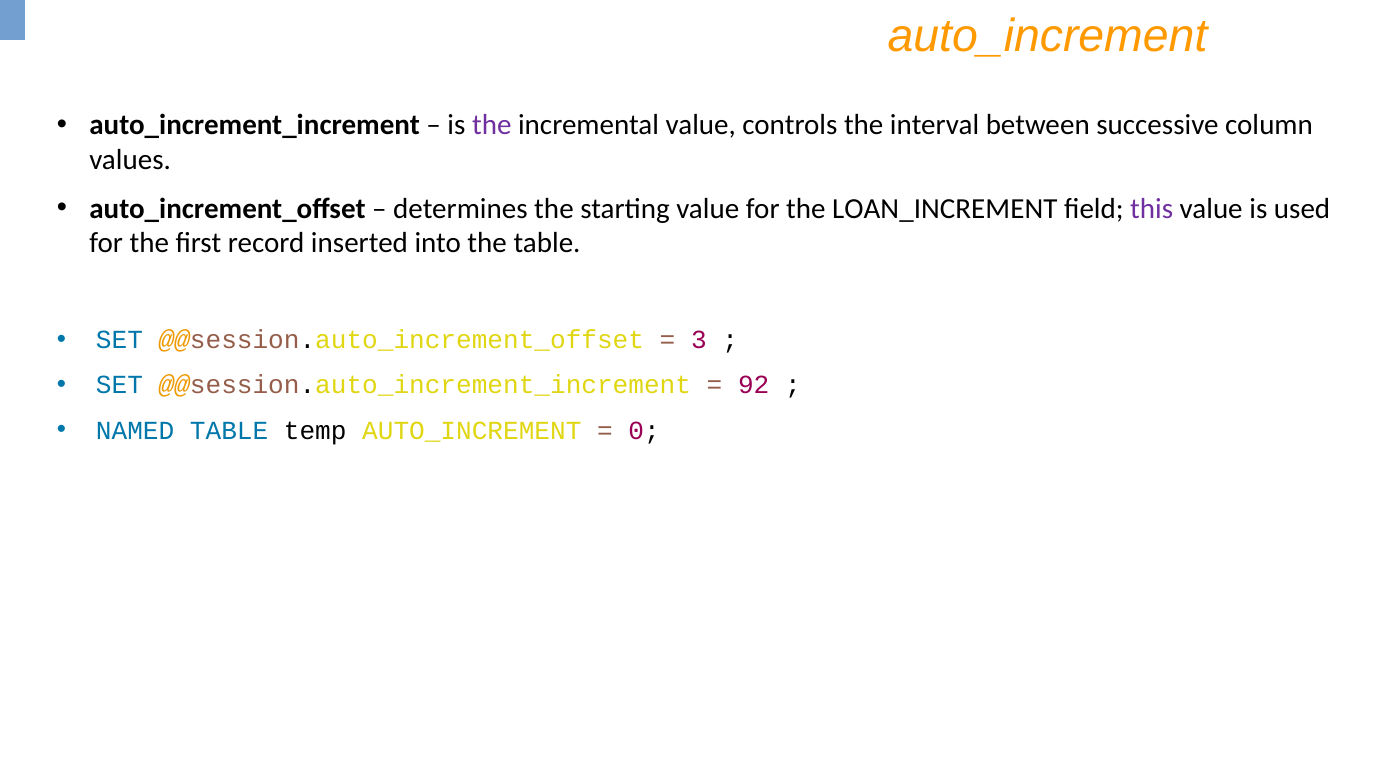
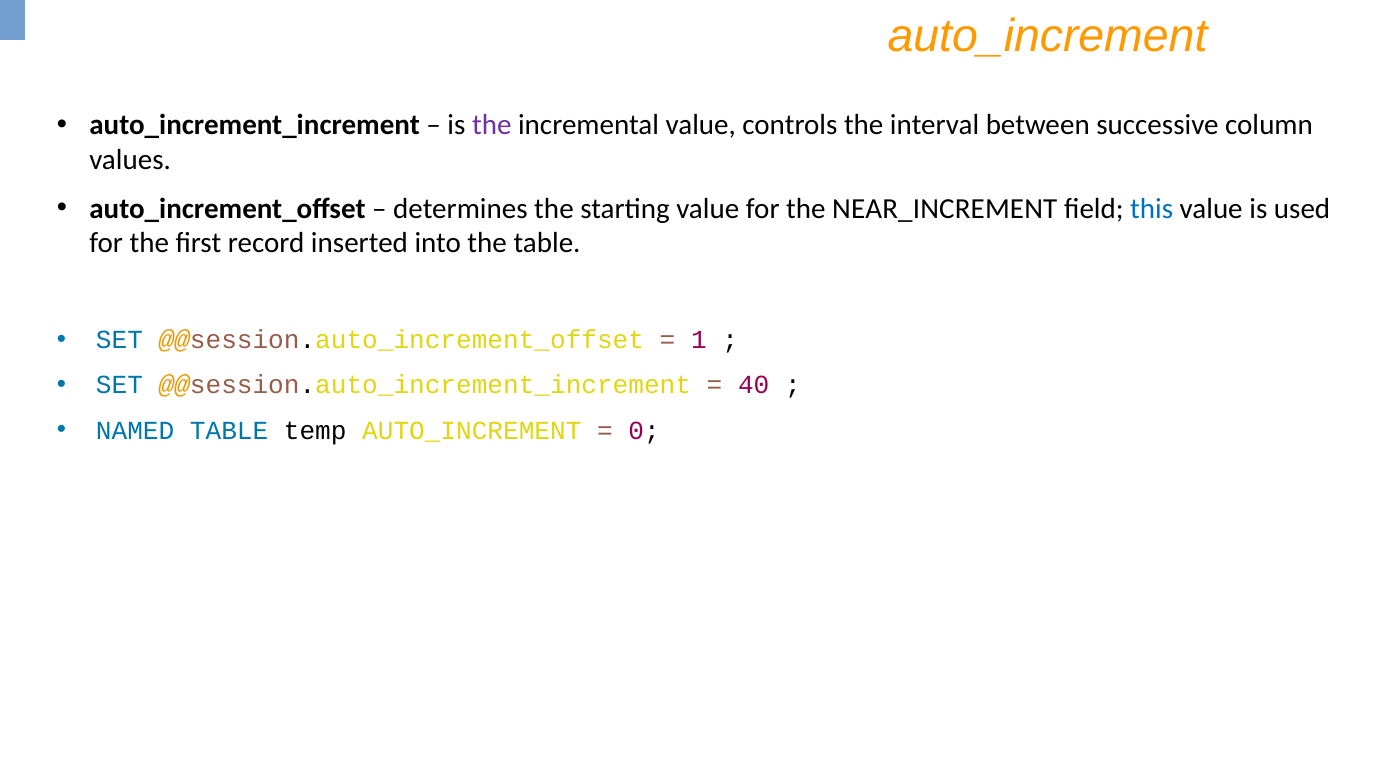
LOAN_INCREMENT: LOAN_INCREMENT -> NEAR_INCREMENT (945, 209)
this colour: purple -> blue (1152, 209)
3: 3 -> 1 (699, 340)
92: 92 -> 40 (754, 385)
